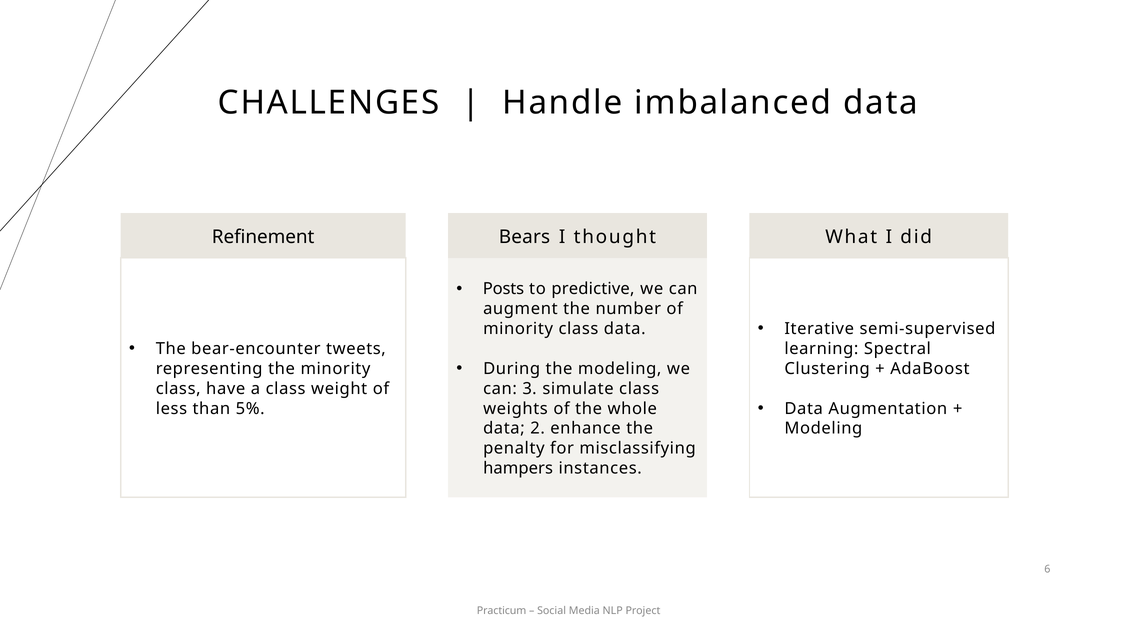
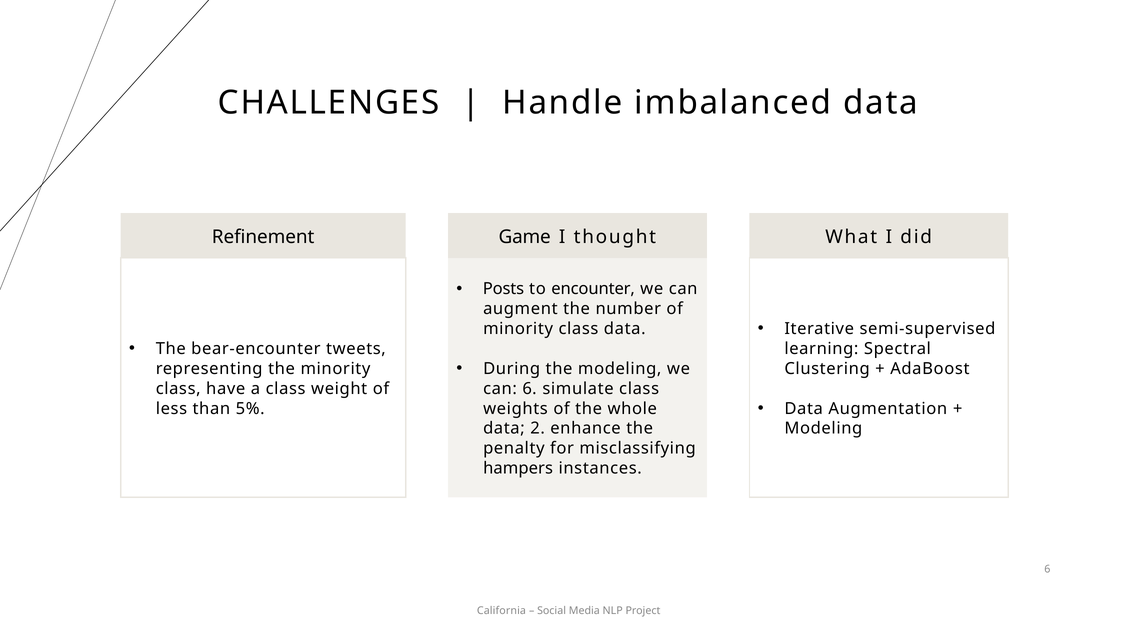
Bears: Bears -> Game (525, 237)
predictive: predictive -> encounter (593, 289)
can 3: 3 -> 6 (530, 388)
Practicum: Practicum -> California (501, 611)
